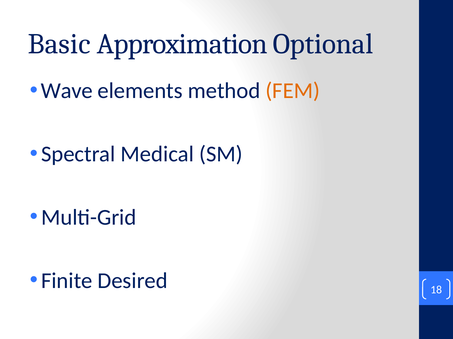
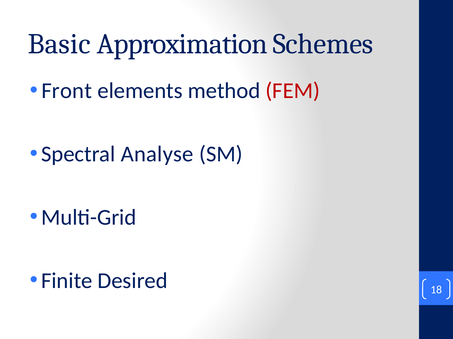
Optional: Optional -> Schemes (323, 44)
Wave: Wave -> Front (67, 91)
FEM colour: orange -> red (293, 91)
Medical: Medical -> Analyse (157, 154)
